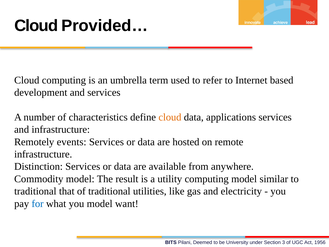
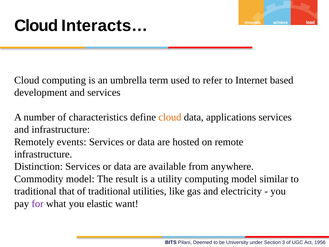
Provided…: Provided… -> Interacts… (105, 26)
for colour: blue -> purple (38, 203)
you model: model -> elastic (100, 203)
